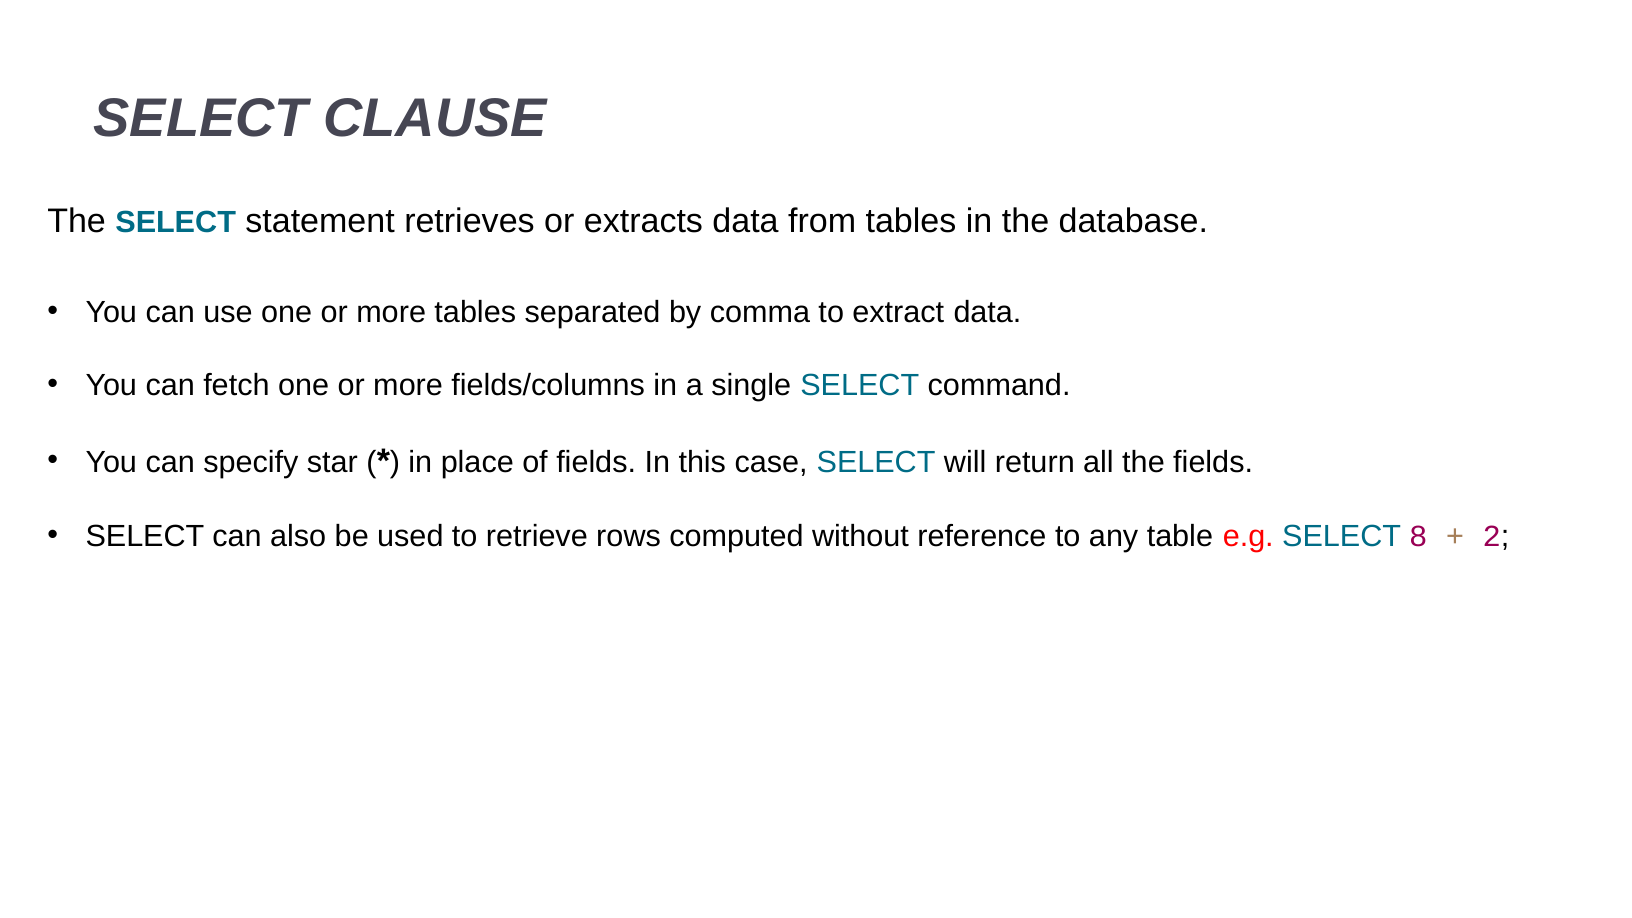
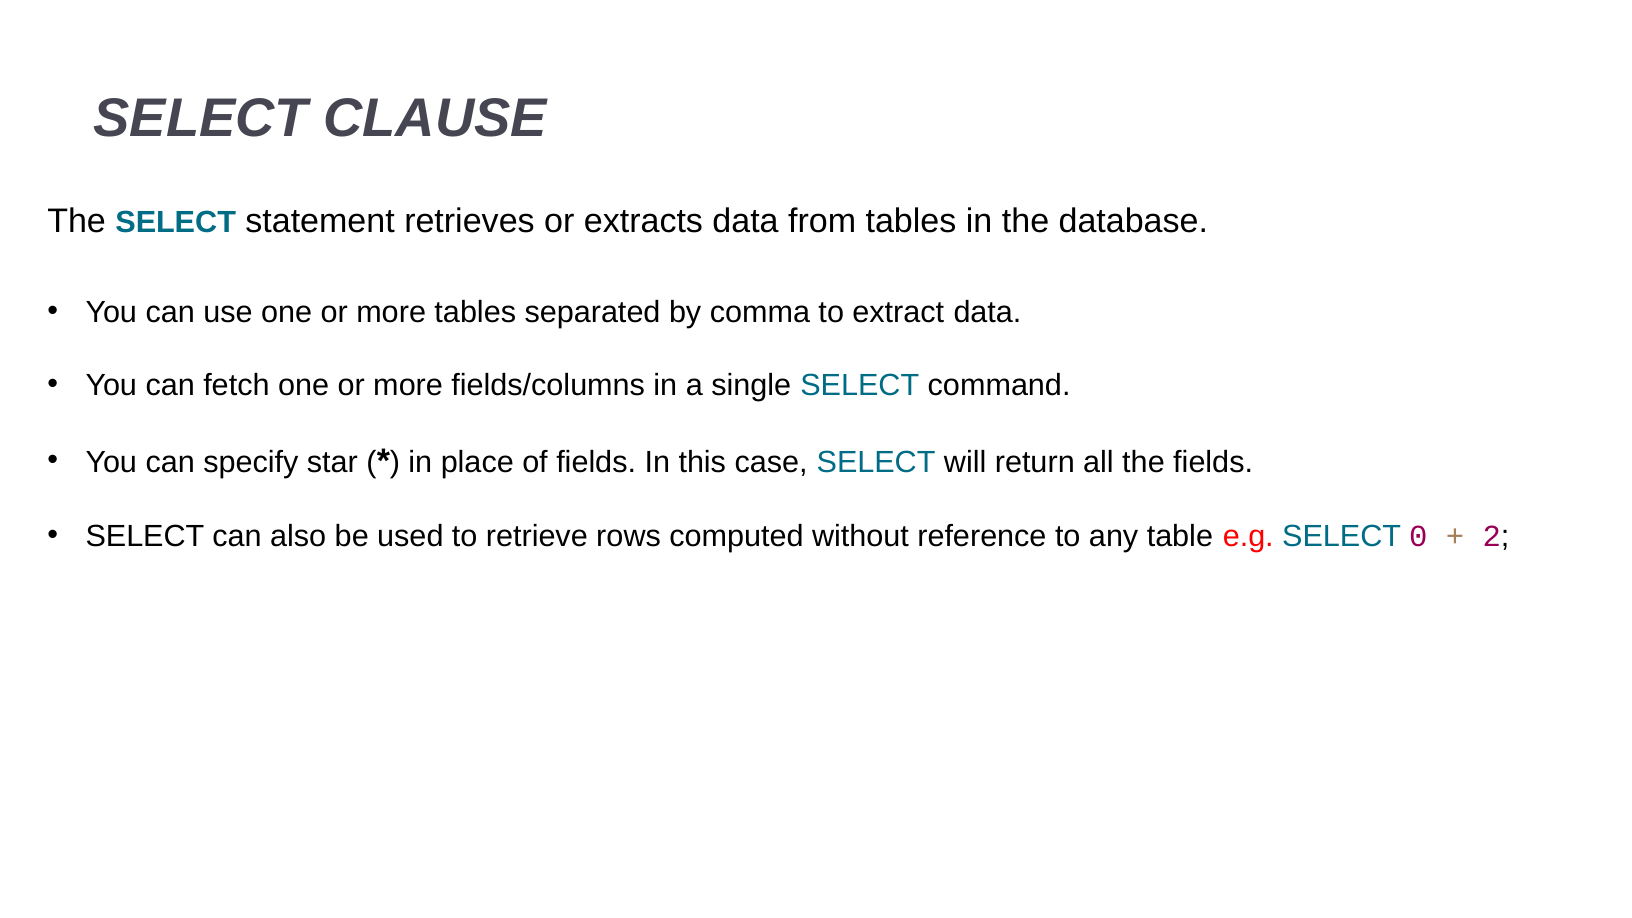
8: 8 -> 0 (1418, 536)
